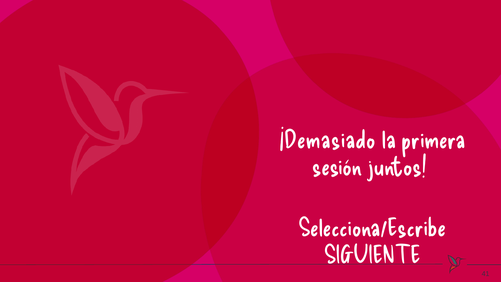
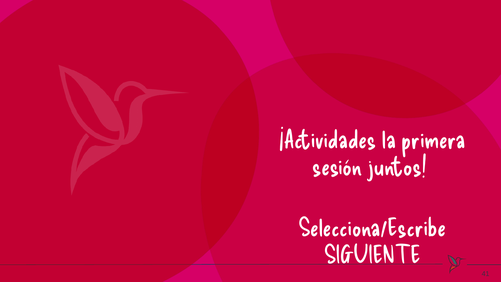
¡Demasiado: ¡Demasiado -> ¡Actividades (328, 140)
